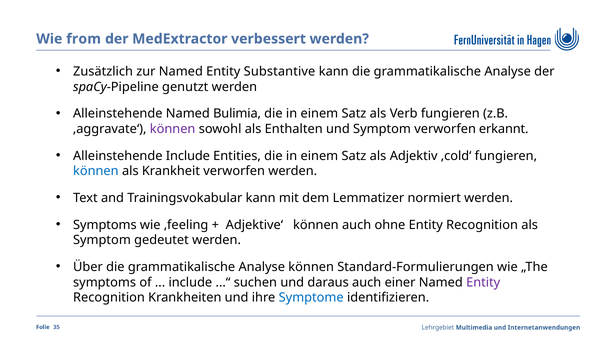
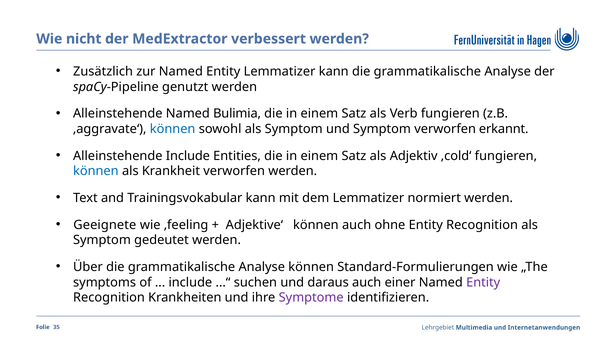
from: from -> nicht (84, 39)
Entity Substantive: Substantive -> Lemmatizer (280, 72)
können colour: purple -> blue (173, 129)
sowohl als Enthalten: Enthalten -> Symptom (294, 129)
Symptoms: Symptoms -> Geeignete (105, 225)
Symptome colour: blue -> purple (311, 298)
